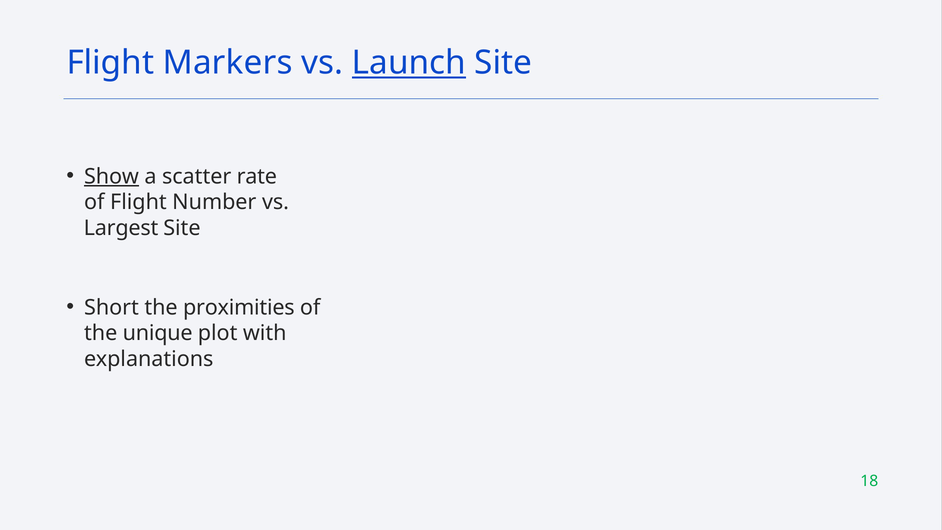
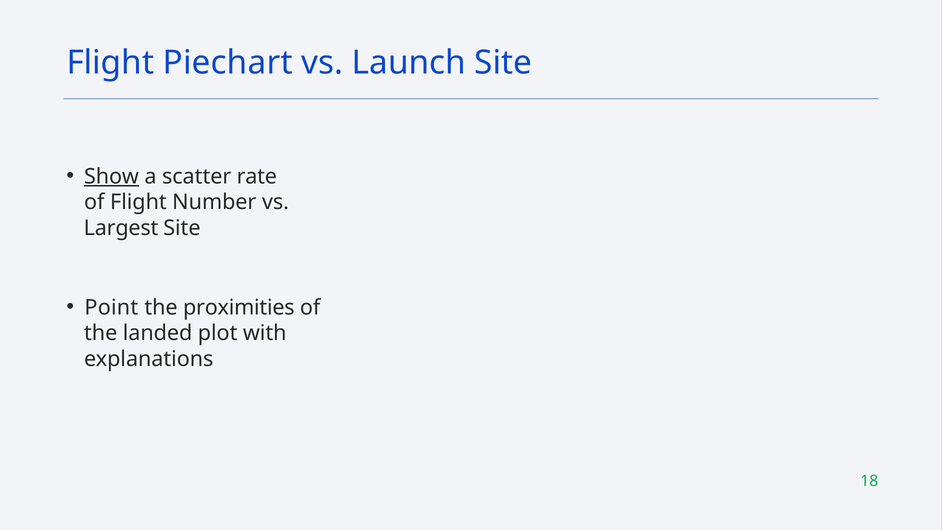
Markers: Markers -> Piechart (228, 63)
Launch underline: present -> none (409, 63)
Short: Short -> Point (111, 307)
unique: unique -> landed (158, 333)
